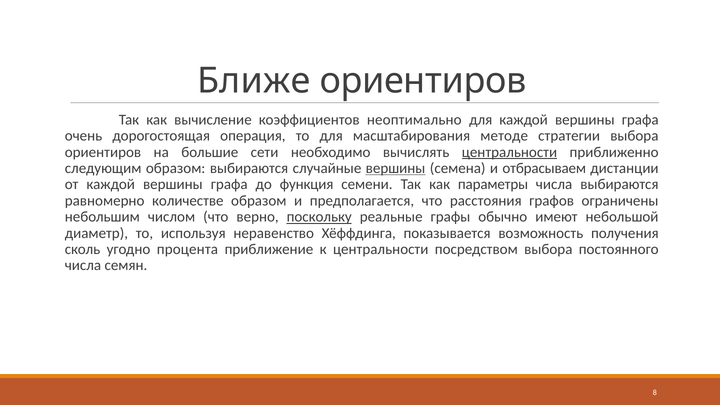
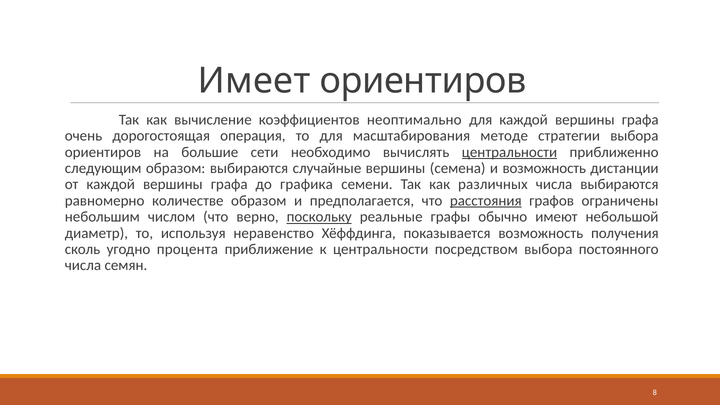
Ближе: Ближе -> Имеет (254, 81)
вершины underline: present -> none (396, 168)
и отбрасываем: отбрасываем -> возможность (544, 168)
функция: функция -> графика (306, 185)
параметры: параметры -> различных (493, 185)
расстояния underline: none -> present (486, 201)
